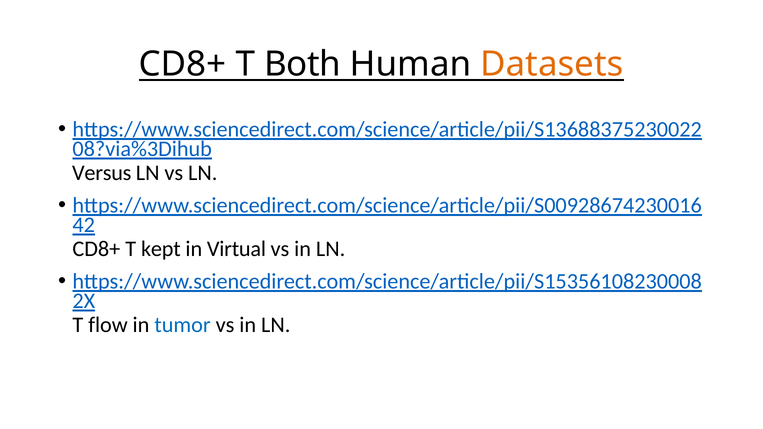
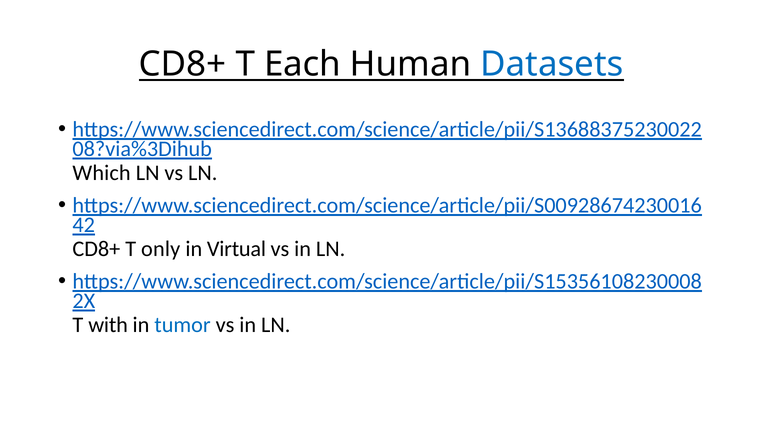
Both: Both -> Each (302, 64)
Datasets colour: orange -> blue (552, 64)
Versus: Versus -> Which (102, 173)
kept: kept -> only (161, 249)
flow: flow -> with (108, 325)
